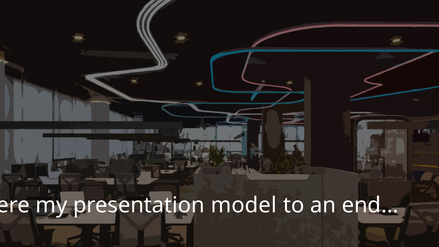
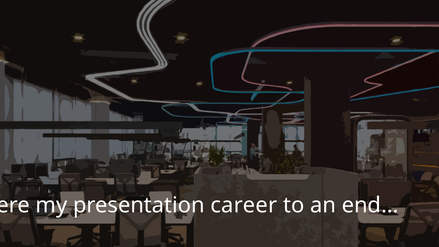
model: model -> career (244, 205)
